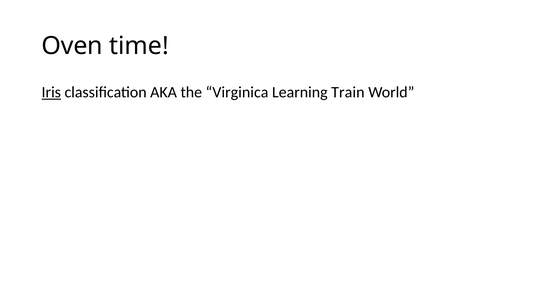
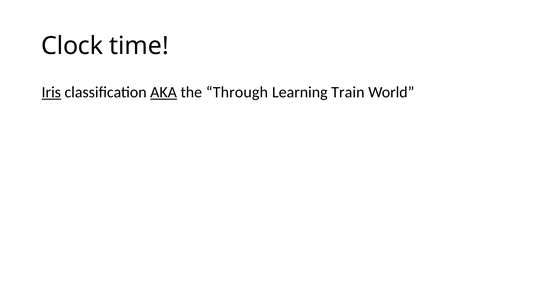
Oven: Oven -> Clock (72, 46)
AKA underline: none -> present (164, 92)
Virginica: Virginica -> Through (237, 92)
